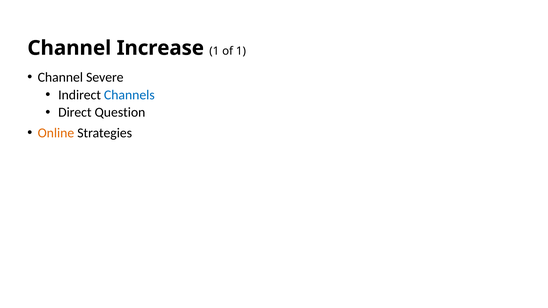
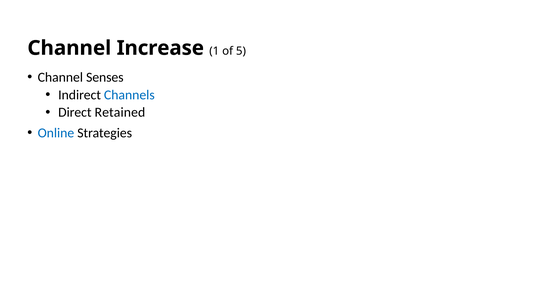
of 1: 1 -> 5 (241, 51)
Severe: Severe -> Senses (105, 77)
Question: Question -> Retained (120, 113)
Online colour: orange -> blue (56, 133)
